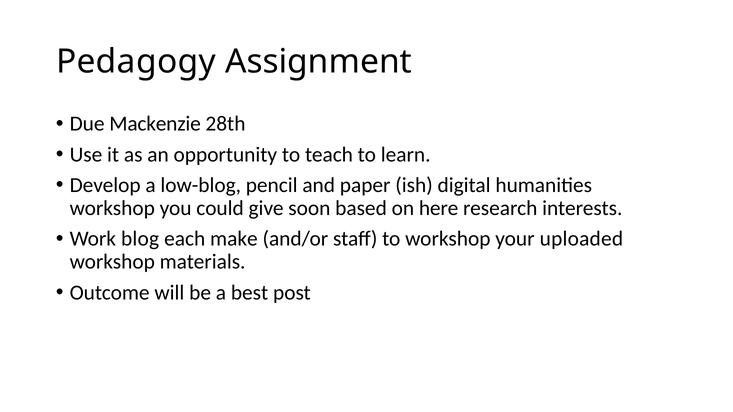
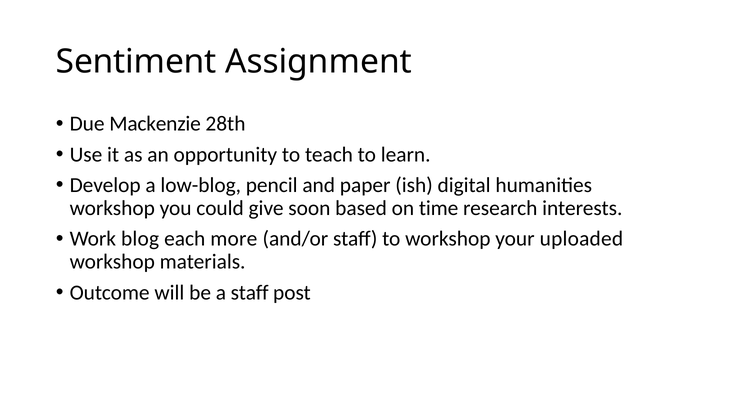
Pedagogy: Pedagogy -> Sentiment (136, 62)
here: here -> time (439, 208)
make: make -> more (234, 239)
a best: best -> staff (250, 293)
